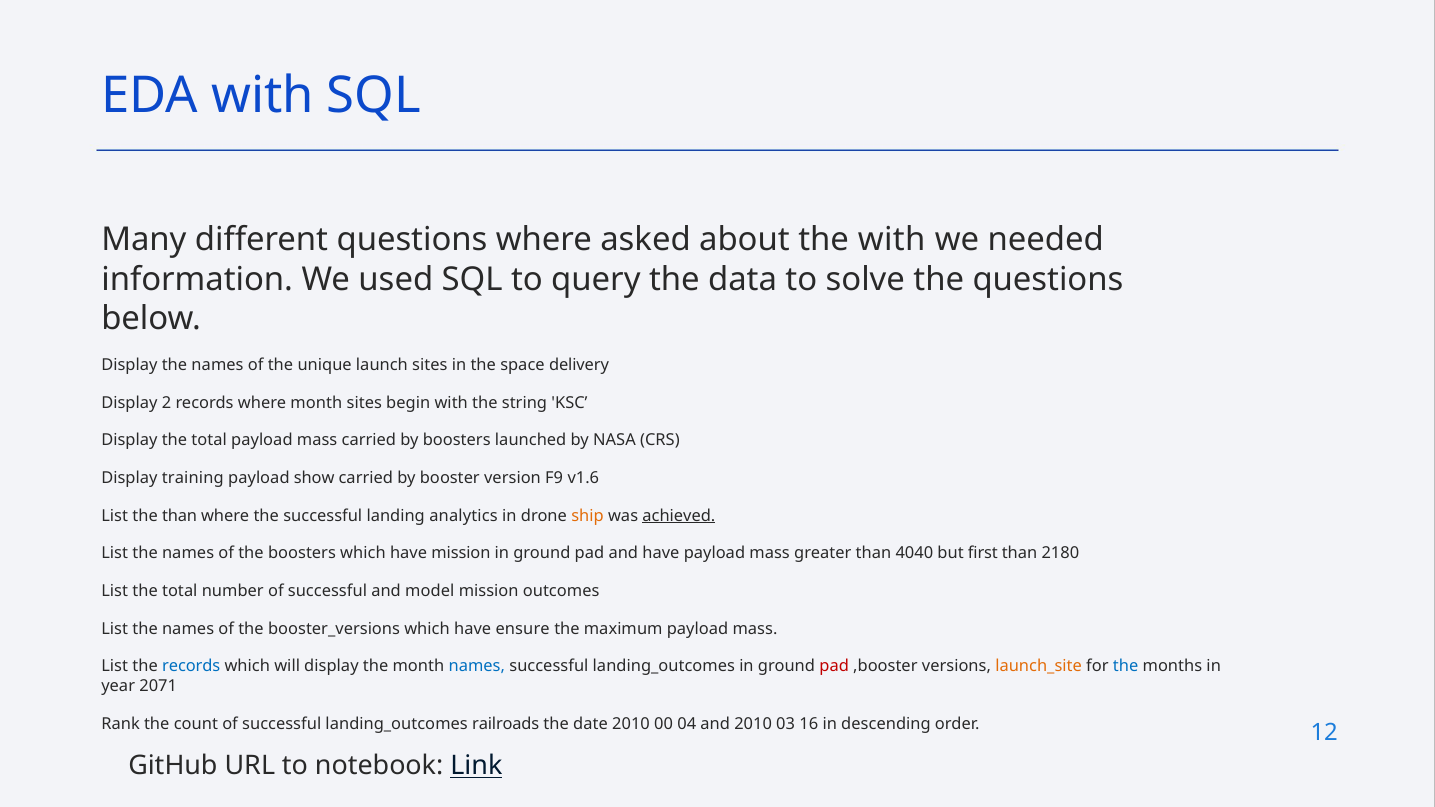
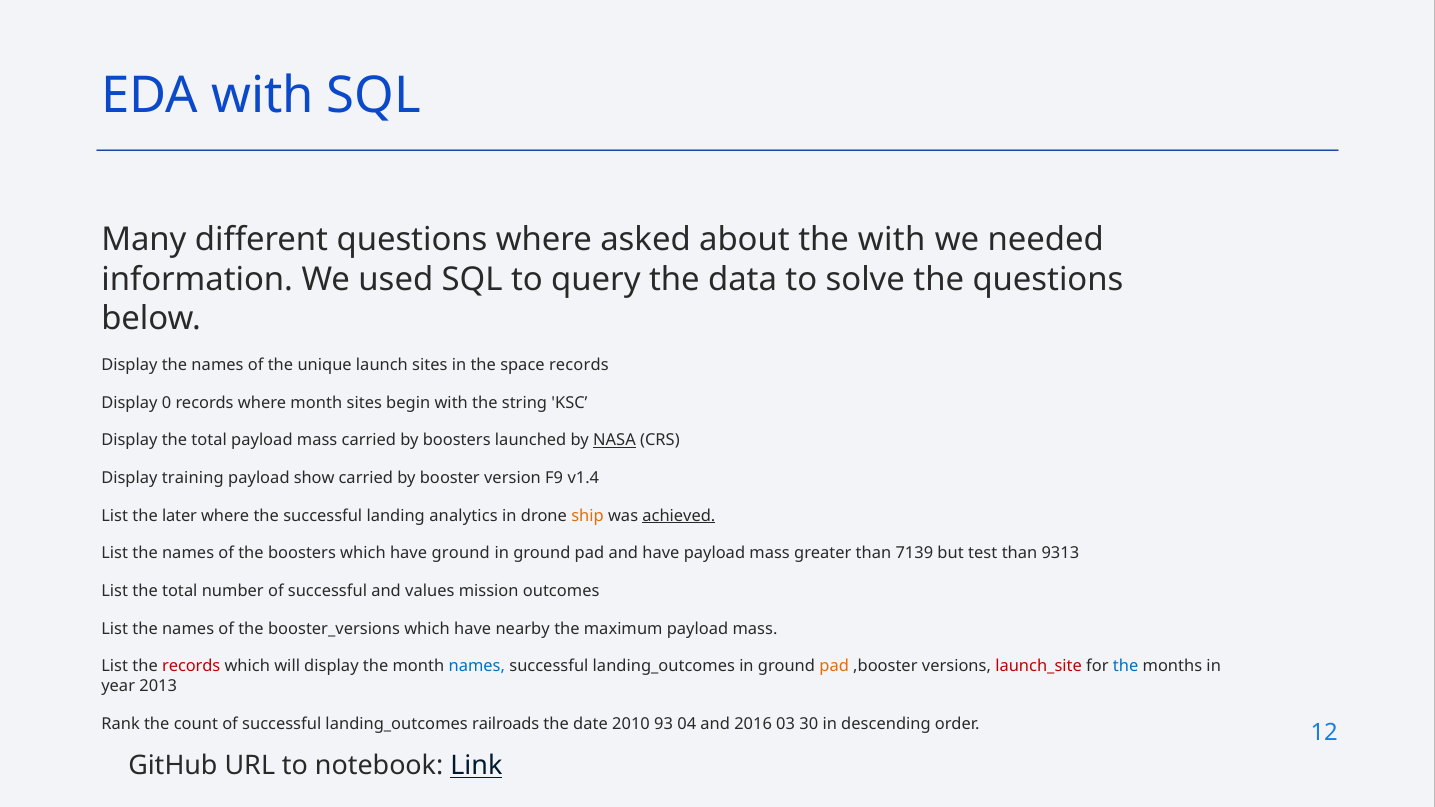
space delivery: delivery -> records (579, 365)
2: 2 -> 0 (166, 403)
NASA underline: none -> present (614, 441)
v1.6: v1.6 -> v1.4 (583, 478)
the than: than -> later (180, 516)
have mission: mission -> ground (461, 554)
4040: 4040 -> 7139 (914, 554)
first: first -> test (983, 554)
2180: 2180 -> 9313 (1060, 554)
model: model -> values (430, 591)
ensure: ensure -> nearby (523, 629)
records colour: blue -> red (191, 667)
pad colour: red -> orange (834, 667)
launch_site colour: orange -> red (1039, 667)
2071: 2071 -> 2013 (158, 686)
00: 00 -> 93 (664, 724)
and 2010: 2010 -> 2016 (753, 724)
16: 16 -> 30 (809, 724)
